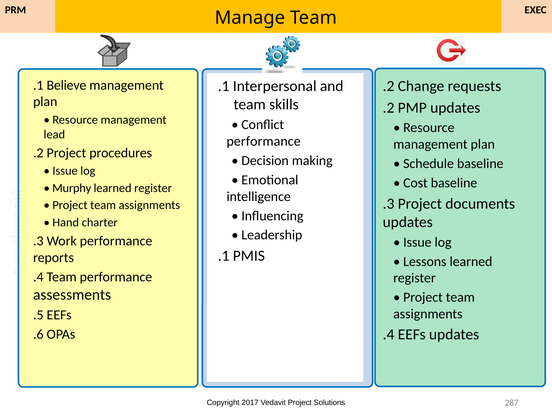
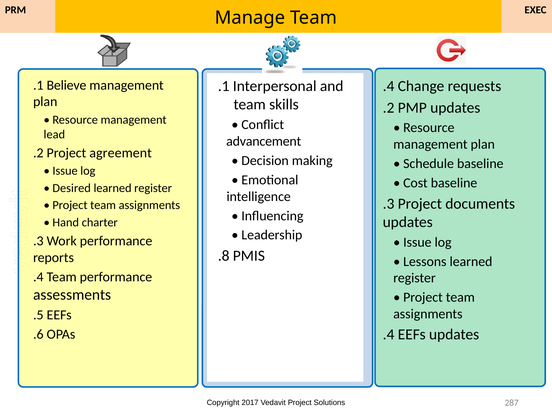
.2: .2 -> .4 (389, 86)
performance: performance -> advancement (264, 141)
procedures: procedures -> agreement (121, 153)
Murphy: Murphy -> Desired (72, 188)
.1: .1 -> .8 (224, 256)
